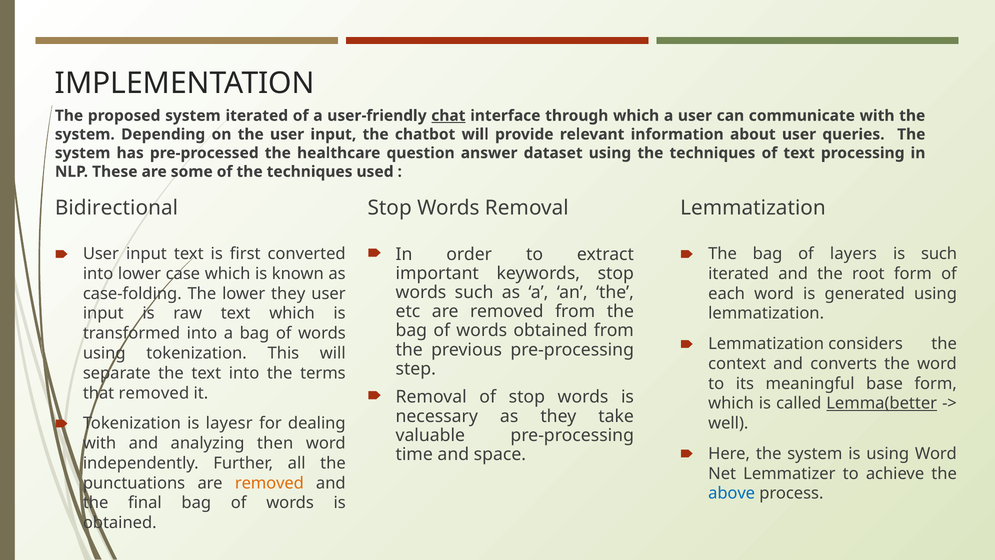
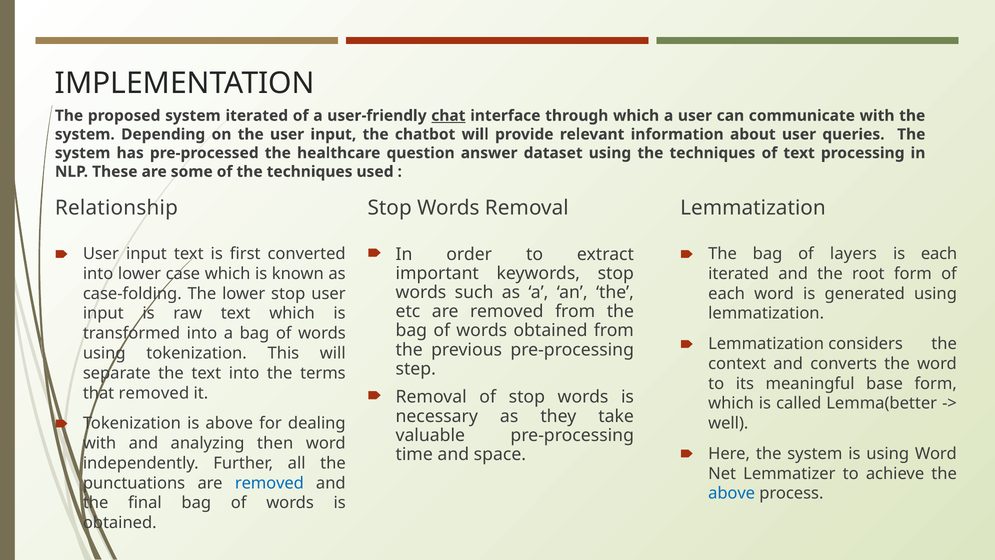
Bidirectional: Bidirectional -> Relationship (116, 208)
is such: such -> each (939, 254)
lower they: they -> stop (288, 293)
Lemma(better underline: present -> none (882, 403)
is layesr: layesr -> above (229, 423)
removed colour: orange -> blue (269, 483)
